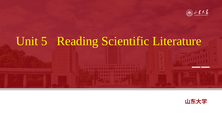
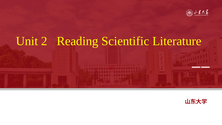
5: 5 -> 2 (44, 41)
